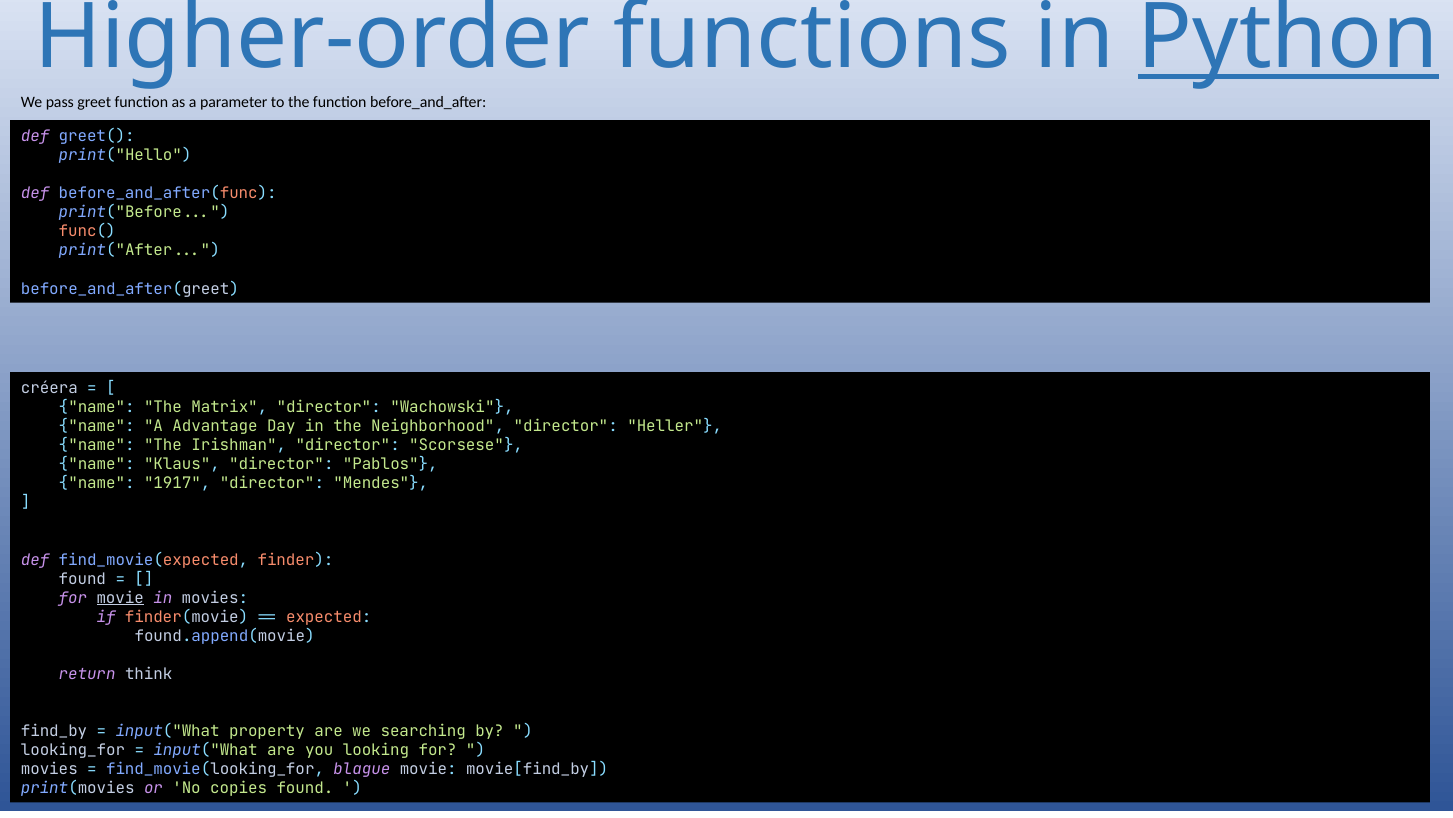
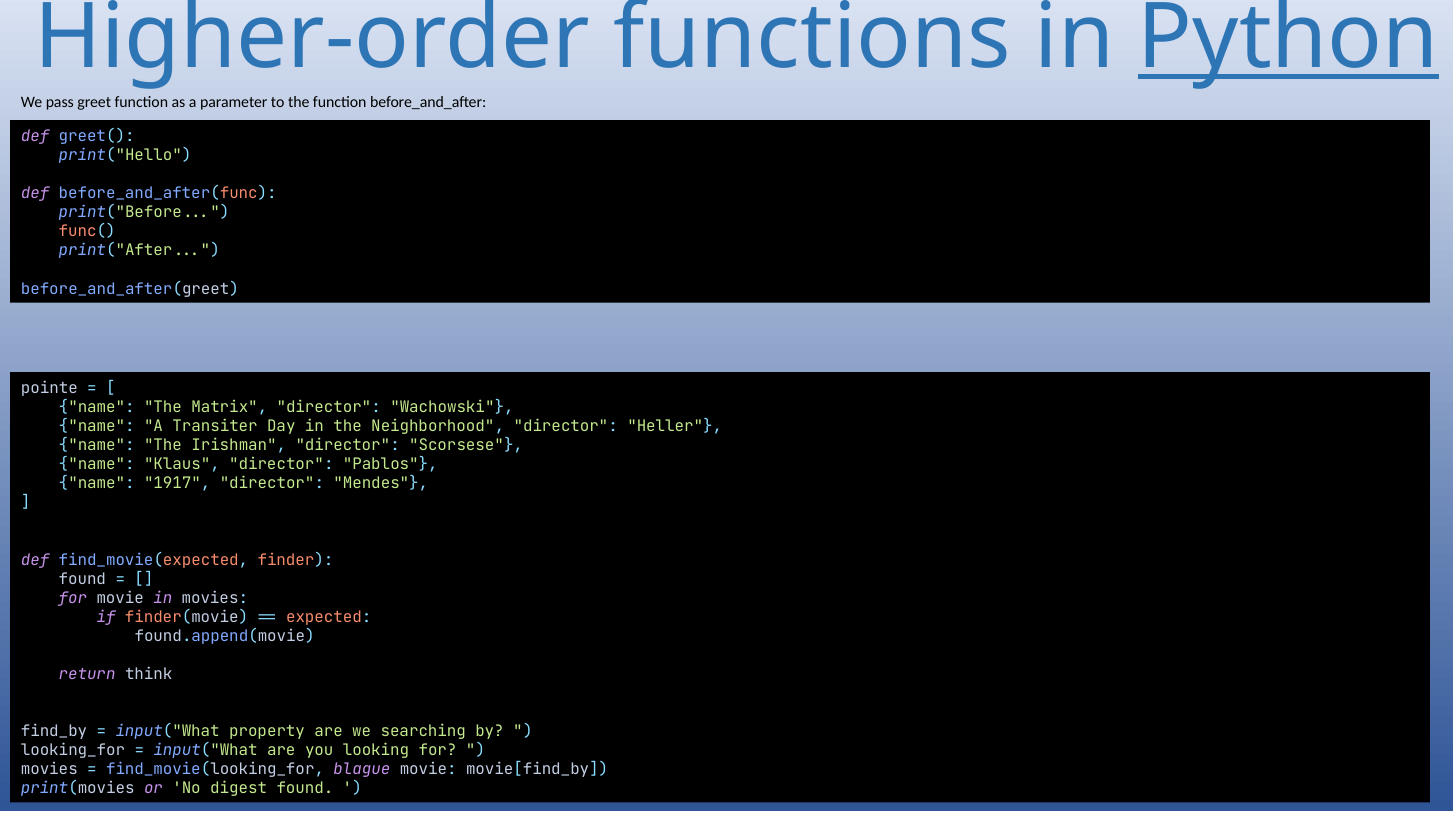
créera: créera -> pointe (49, 388)
Advantage: Advantage -> Transiter (215, 426)
movie underline: present -> none (120, 597)
copies: copies -> digest (239, 788)
